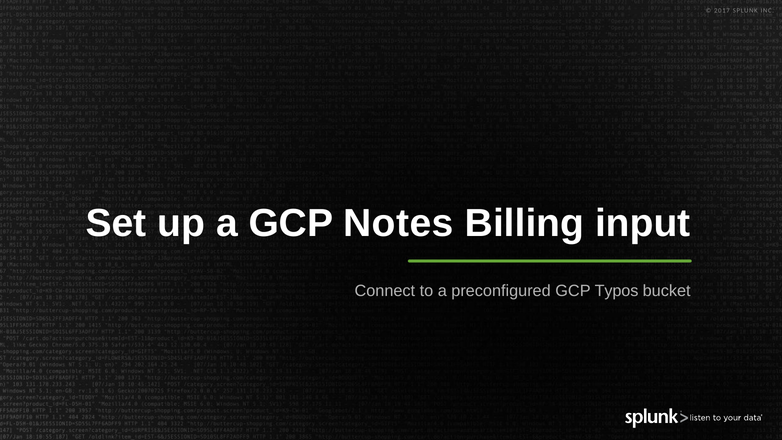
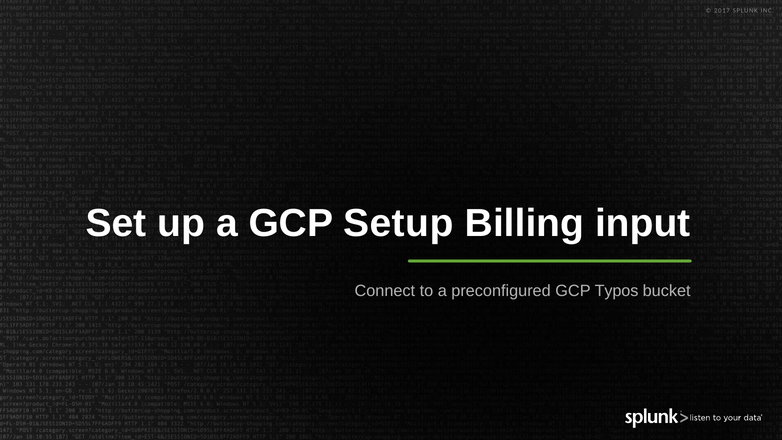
Notes: Notes -> Setup (398, 223)
